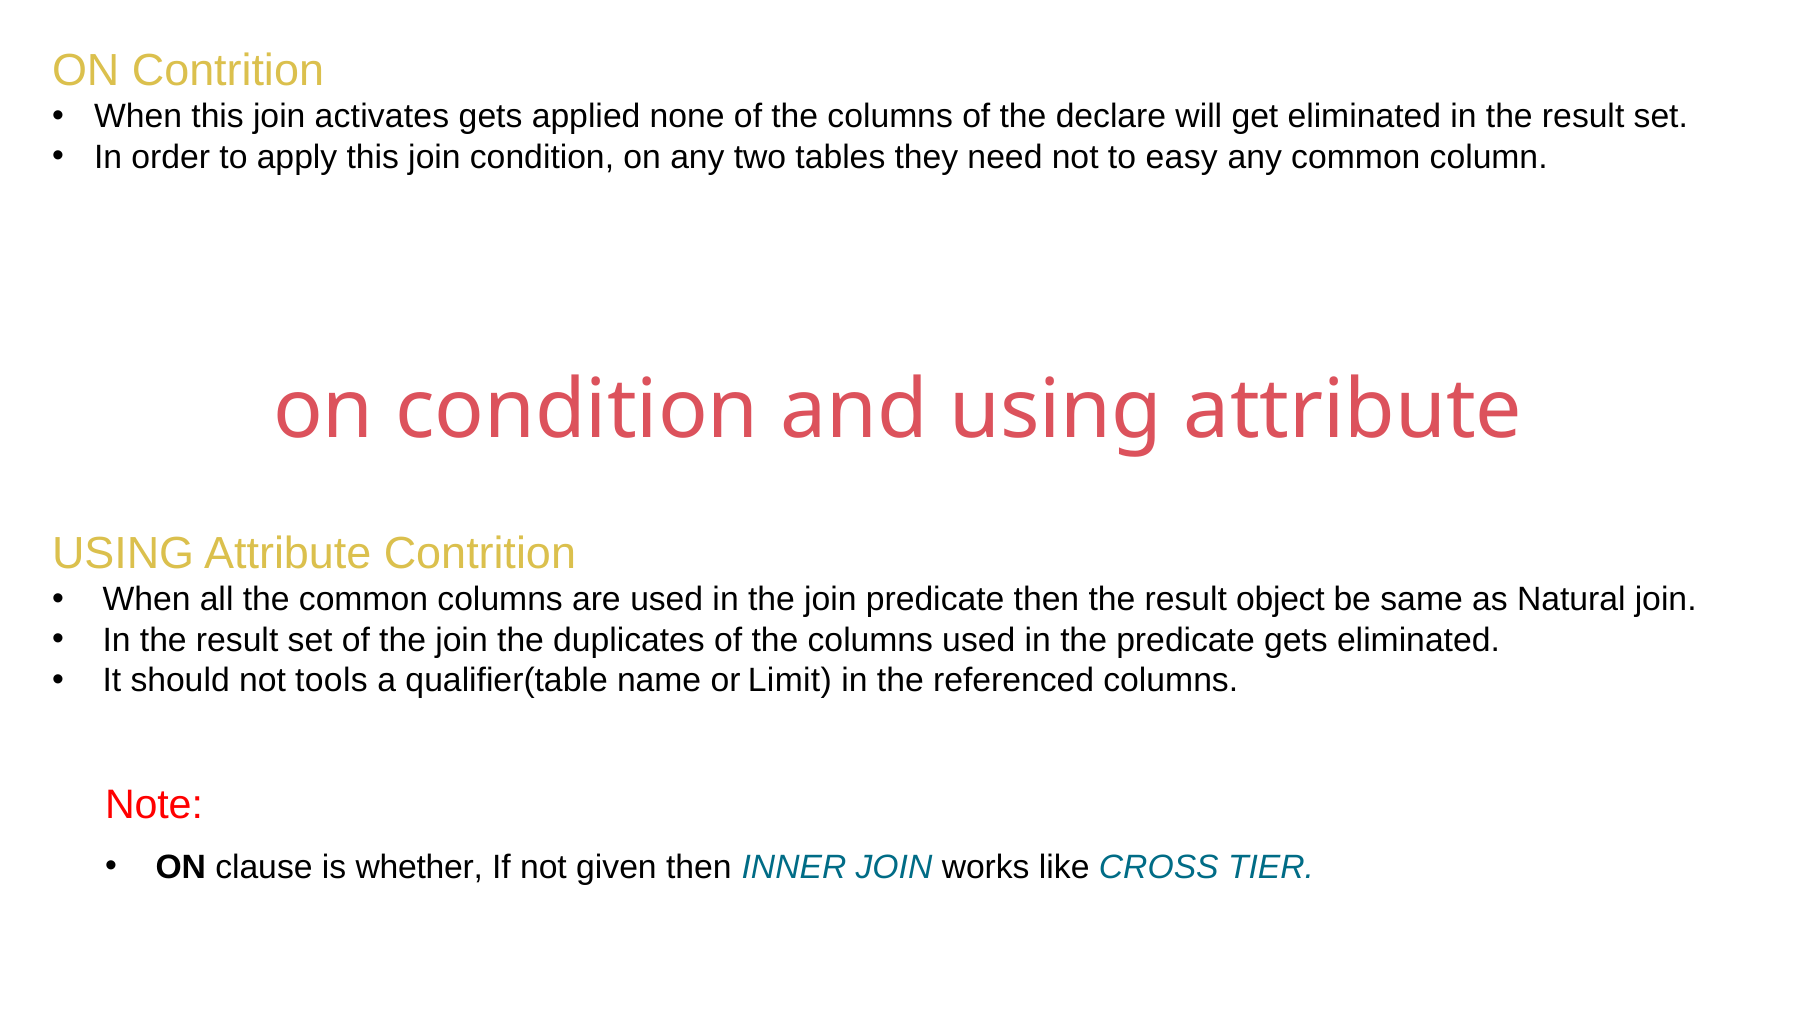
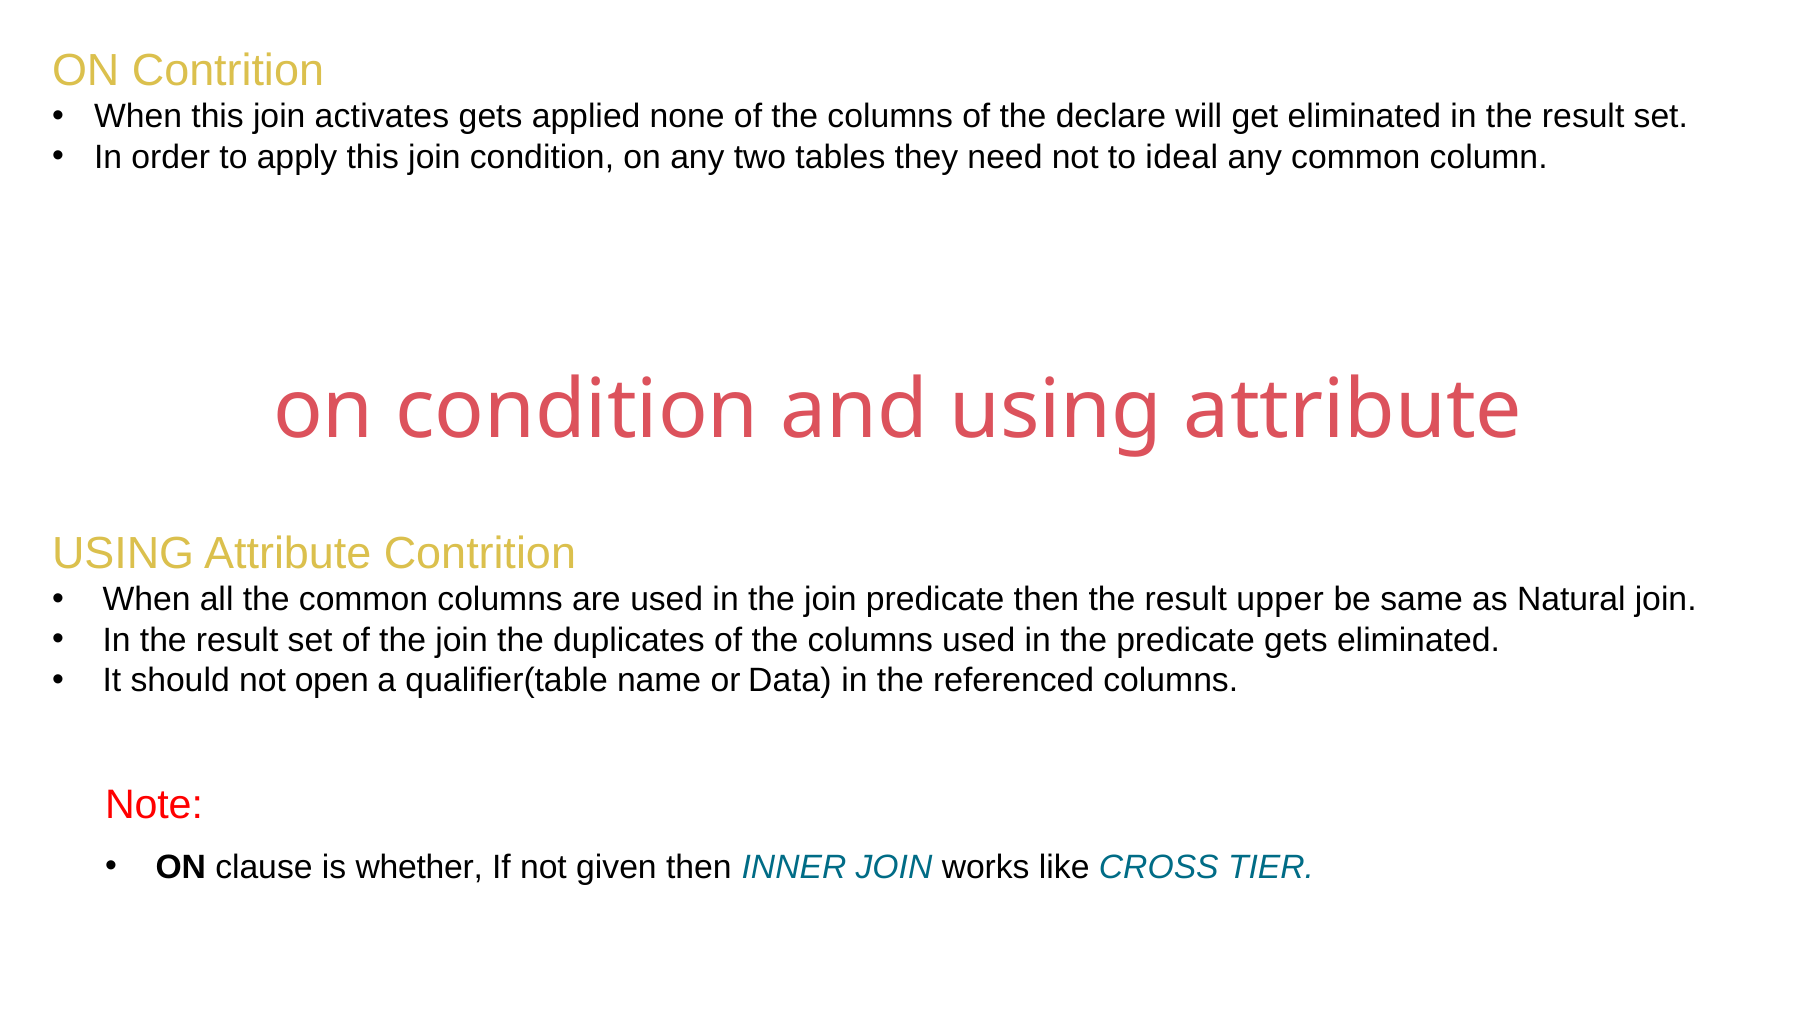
easy: easy -> ideal (1182, 157)
object: object -> upper (1280, 600)
tools: tools -> open (332, 681)
Limit: Limit -> Data (790, 681)
